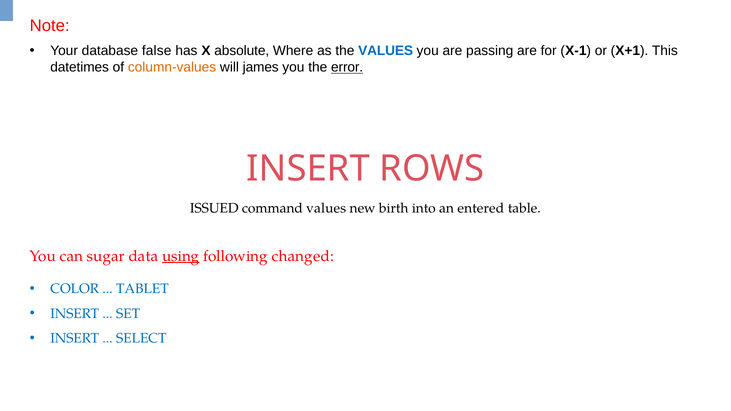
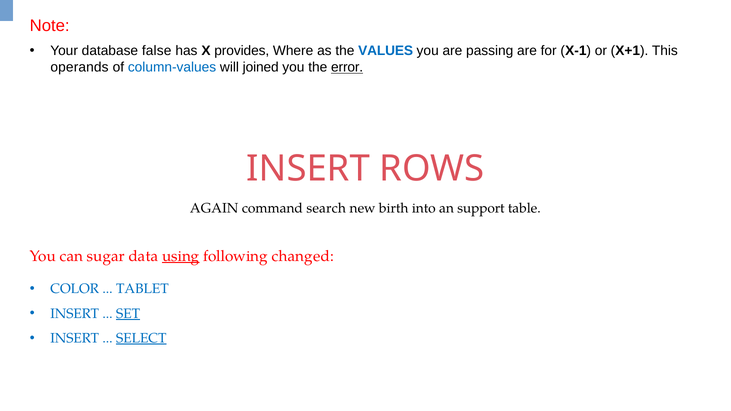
absolute: absolute -> provides (242, 51)
datetimes: datetimes -> operands (80, 67)
column-values colour: orange -> blue (172, 67)
james: james -> joined (261, 67)
ISSUED: ISSUED -> AGAIN (214, 208)
command values: values -> search (326, 208)
entered: entered -> support (481, 208)
SET underline: none -> present (128, 314)
SELECT underline: none -> present (141, 338)
